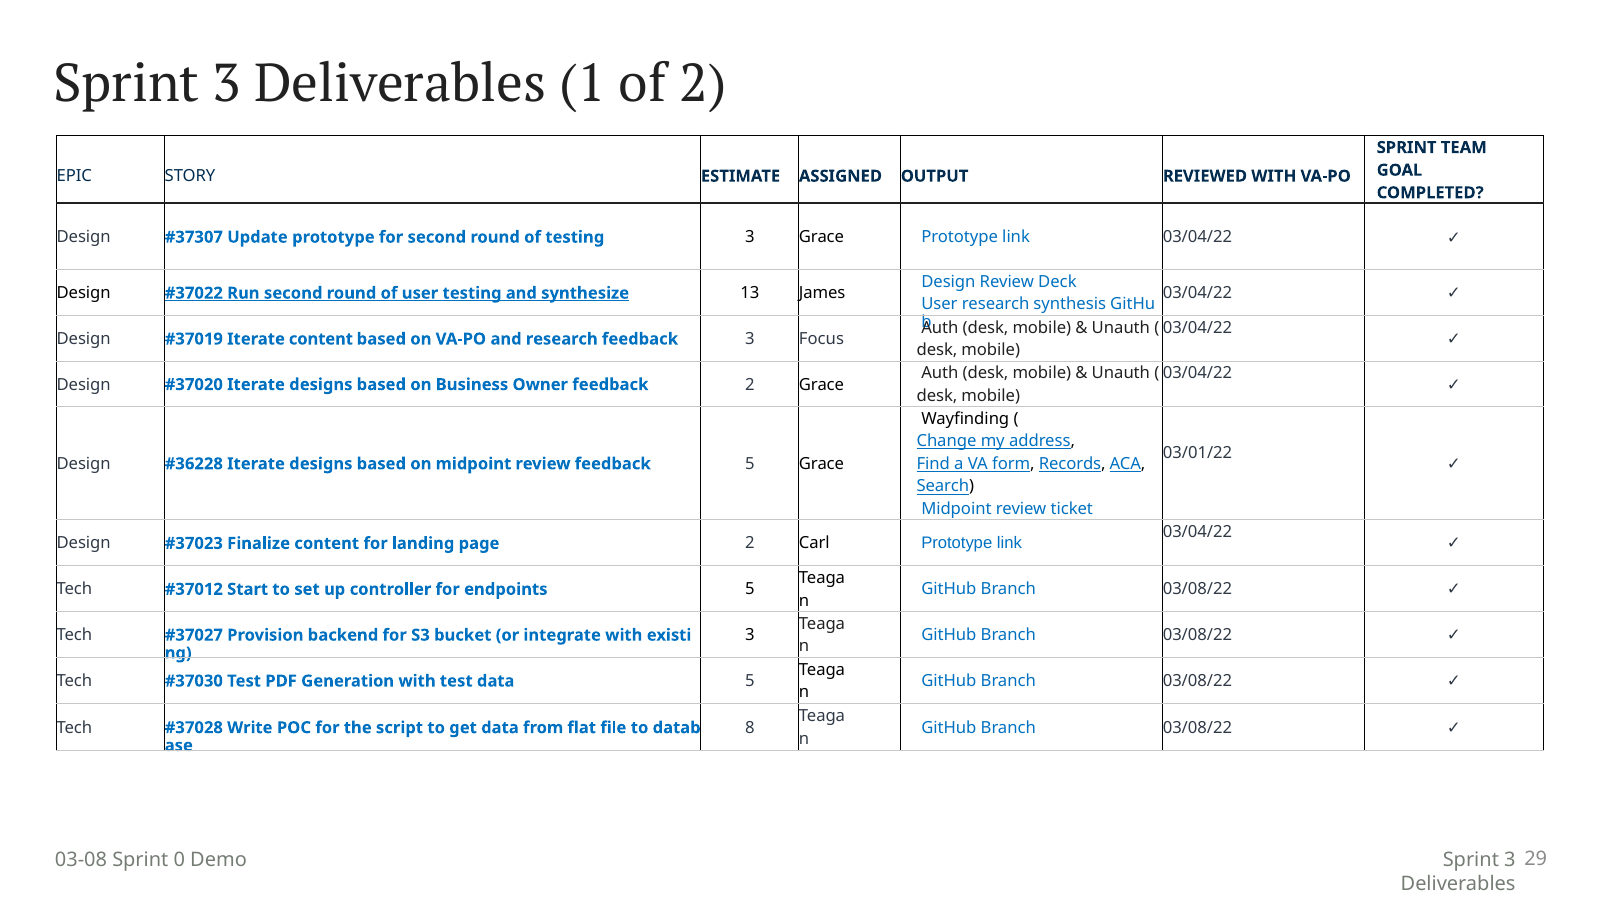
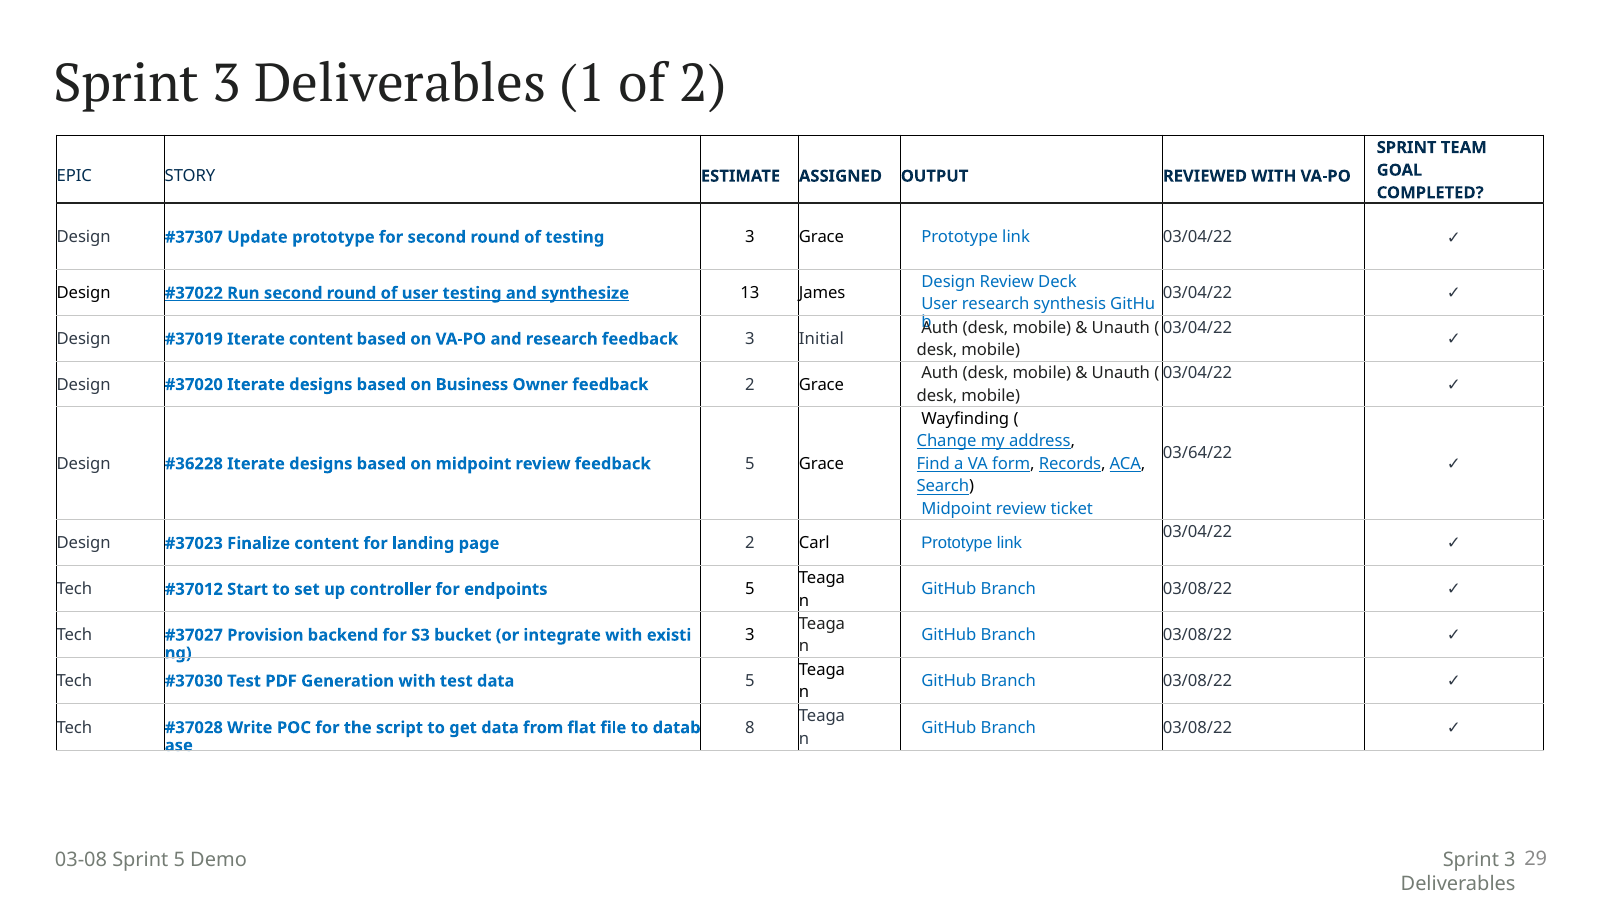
Focus: Focus -> Initial (821, 339)
03/01/22: 03/01/22 -> 03/64/22 (1198, 453)
Sprint 0: 0 -> 5 (179, 860)
